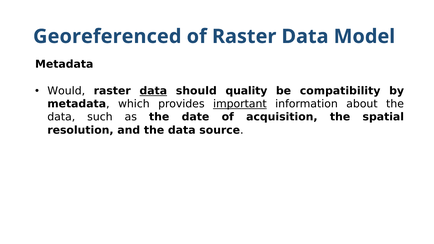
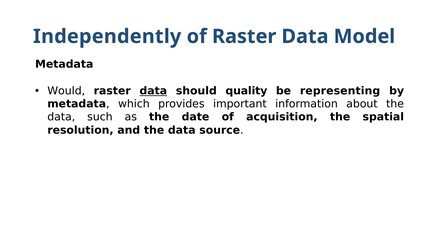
Georeferenced: Georeferenced -> Independently (107, 36)
compatibility: compatibility -> representing (340, 91)
important underline: present -> none (240, 104)
